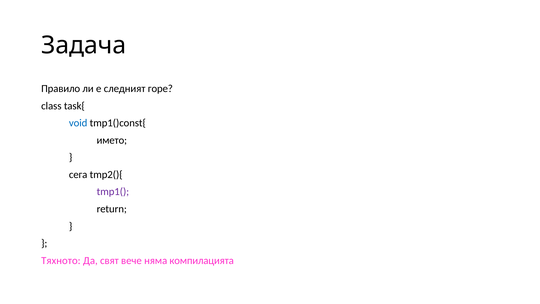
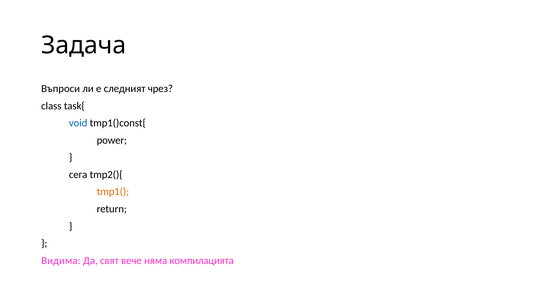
Правило: Правило -> Въпроси (61, 89)
горе: горе -> чрез (160, 89)
името: името -> power (112, 140)
tmp1( colour: purple -> orange (113, 192)
Тяхното: Тяхното -> Видима (61, 260)
